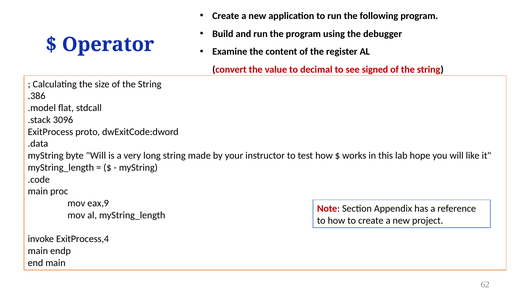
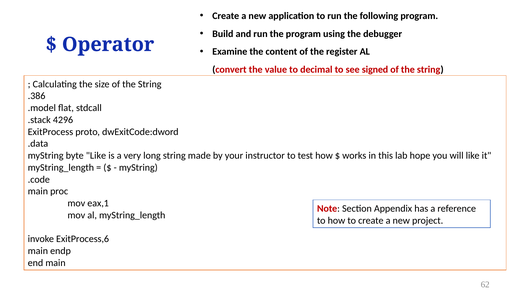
3096: 3096 -> 4296 (63, 120)
byte Will: Will -> Like (96, 156)
eax,9: eax,9 -> eax,1 (98, 203)
ExitProcess,4: ExitProcess,4 -> ExitProcess,6 (83, 239)
